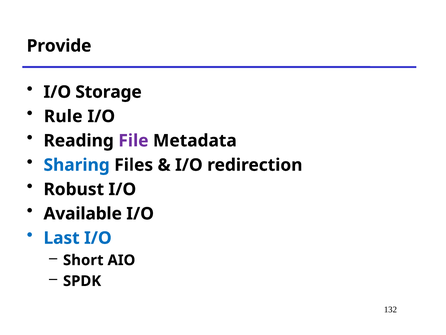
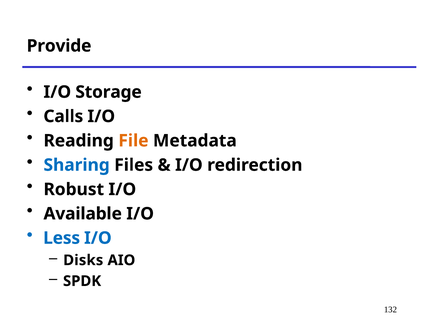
Rule: Rule -> Calls (63, 116)
File colour: purple -> orange (133, 141)
Last: Last -> Less (62, 238)
Short: Short -> Disks (83, 260)
